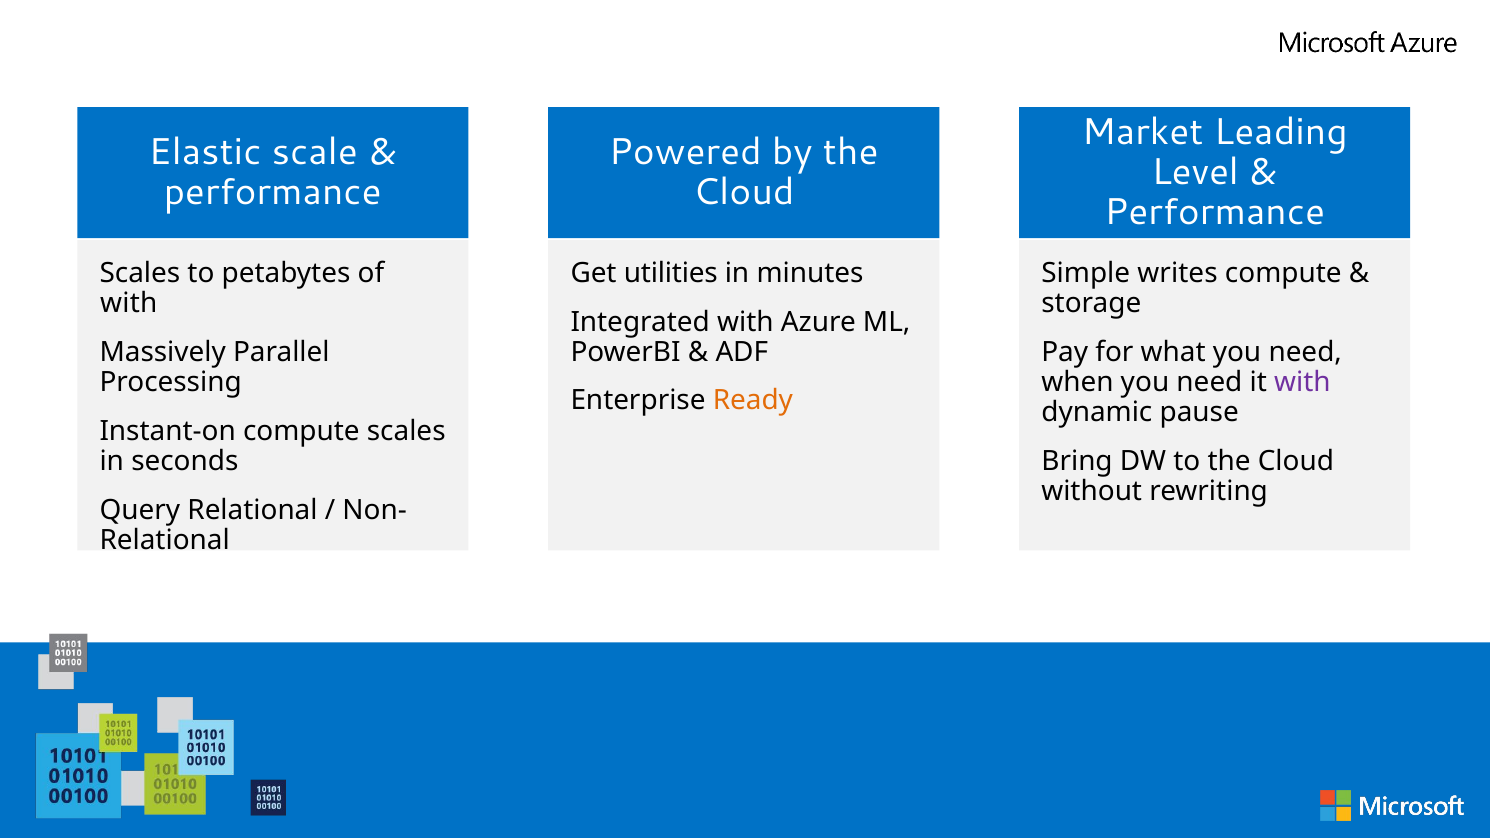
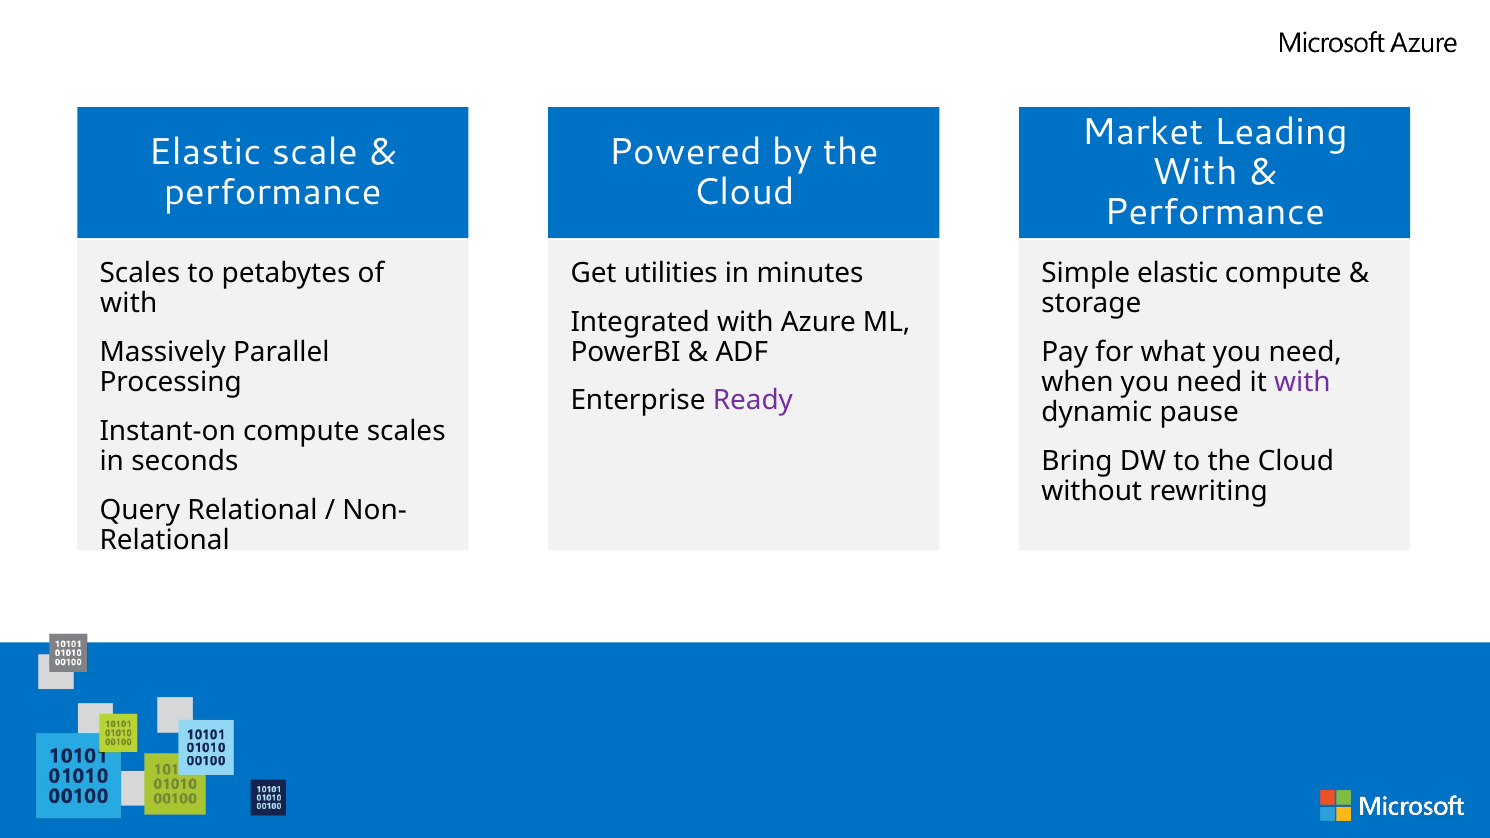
Level: Level -> With (1195, 172)
Simple writes: writes -> elastic (1178, 273)
Ready colour: orange -> purple (753, 401)
